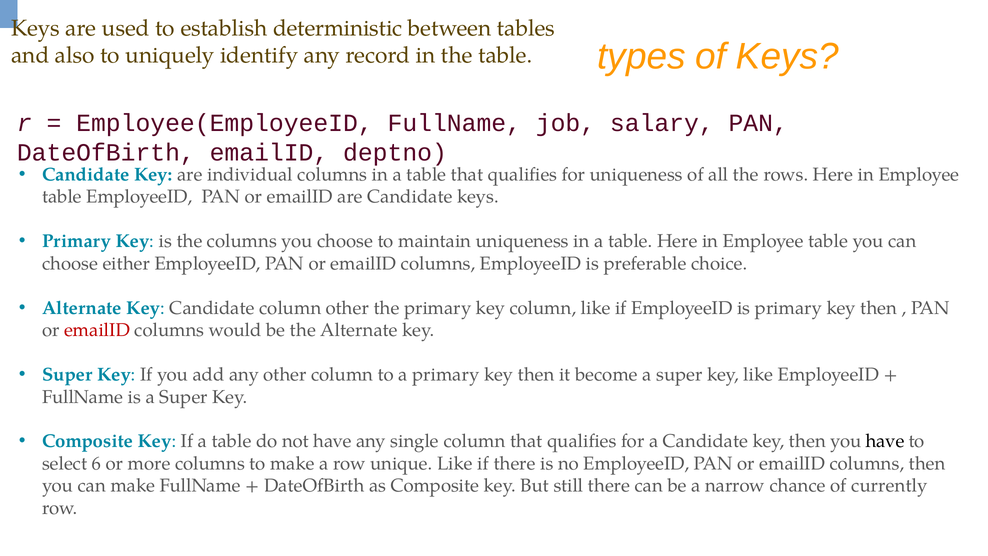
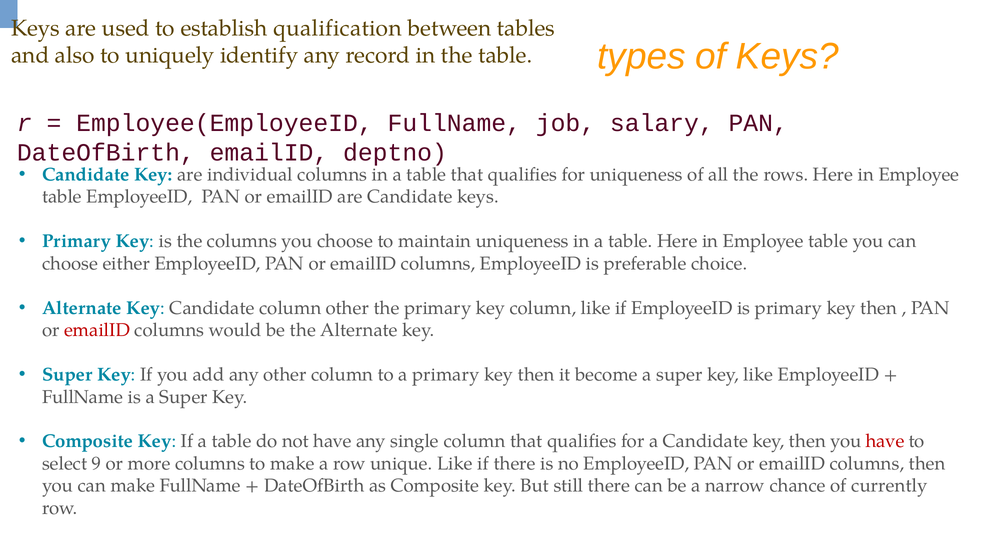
deterministic: deterministic -> qualification (338, 28)
have colour: black -> red (885, 441)
6: 6 -> 9 (96, 463)
